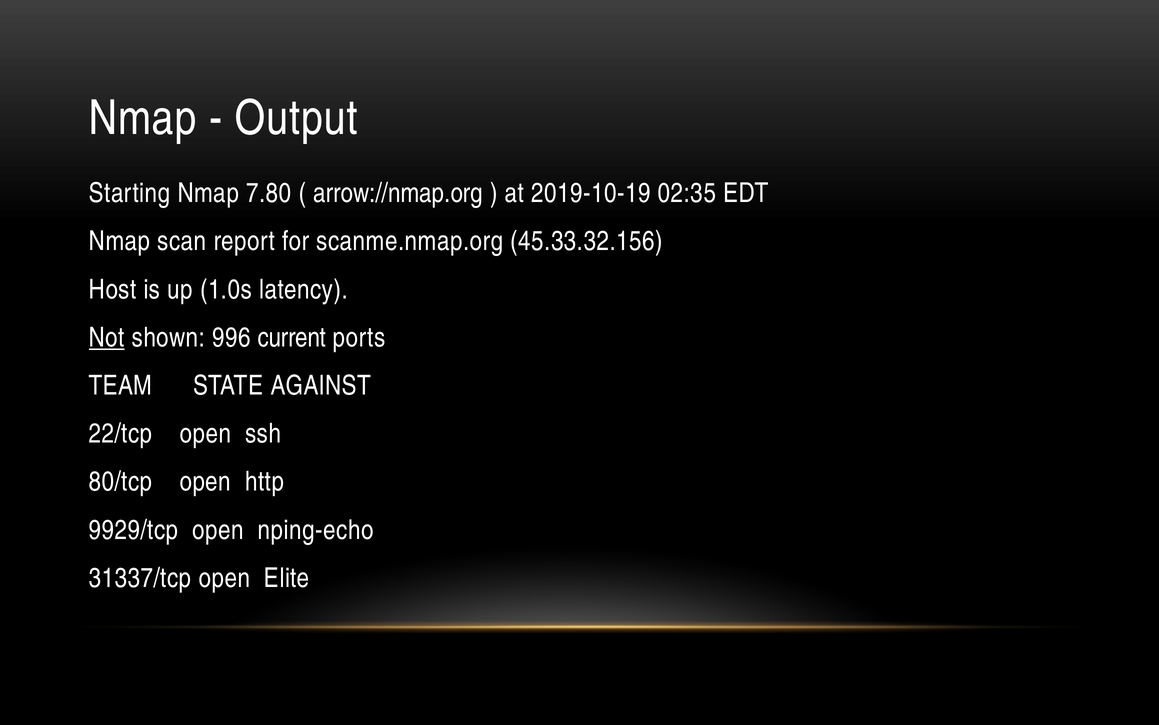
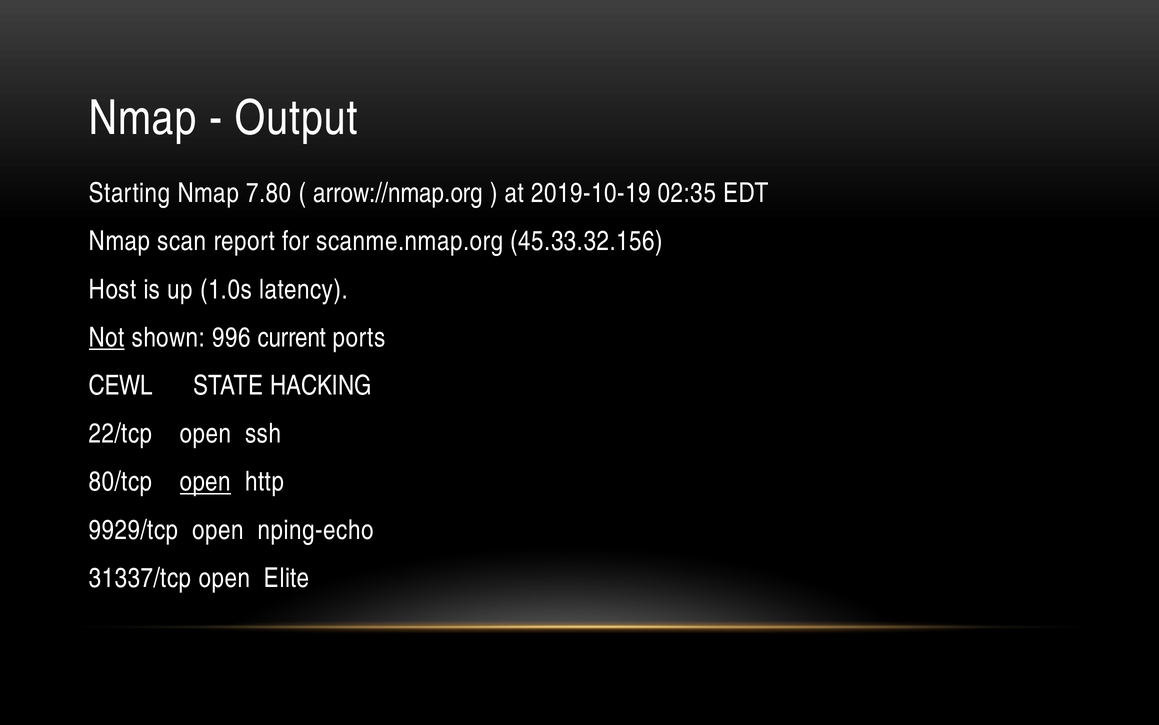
TEAM: TEAM -> CEWL (121, 385)
AGAINST: AGAINST -> HACKING (321, 385)
open underline: none -> present (205, 481)
